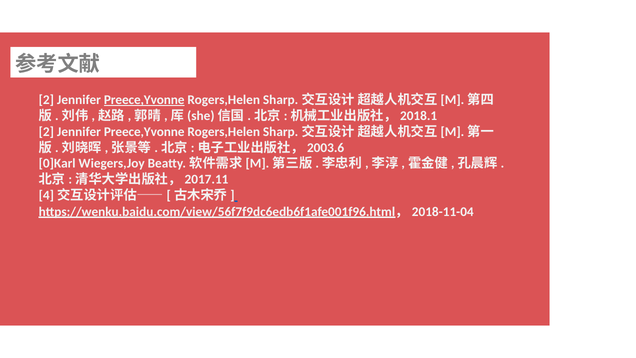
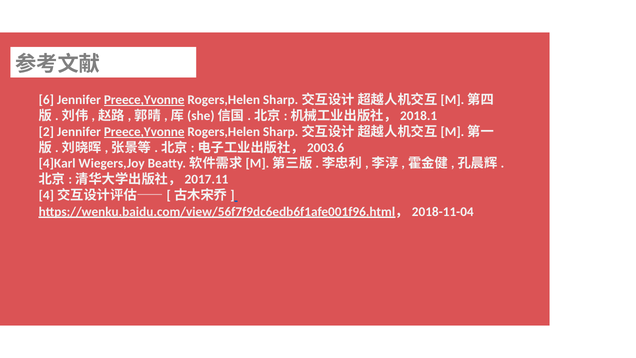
2: 2 -> 6 (46, 100)
Preece,Yvonne underline: none -> present (144, 132)
0]Karl: 0]Karl -> 4]Karl (57, 163)
